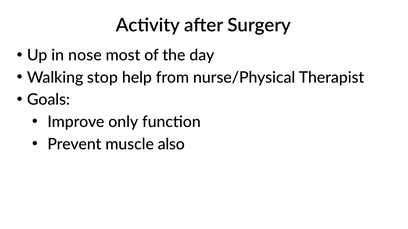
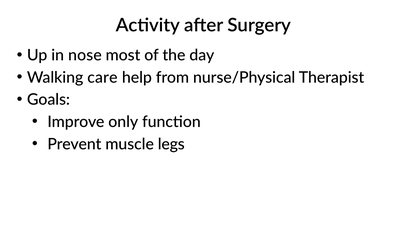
stop: stop -> care (102, 78)
also: also -> legs (171, 144)
